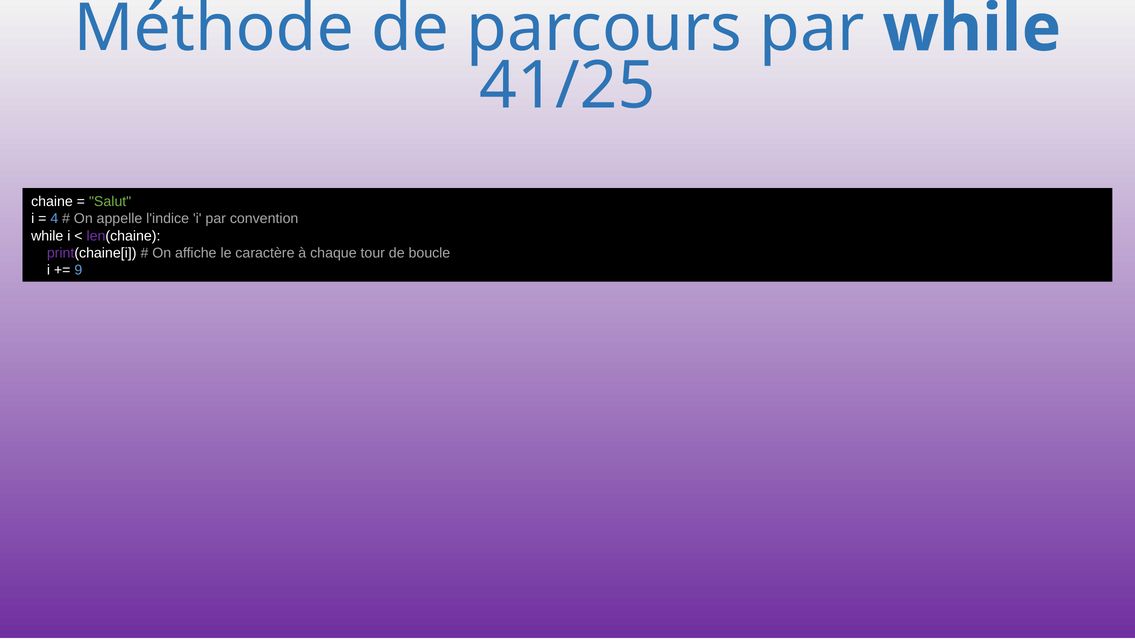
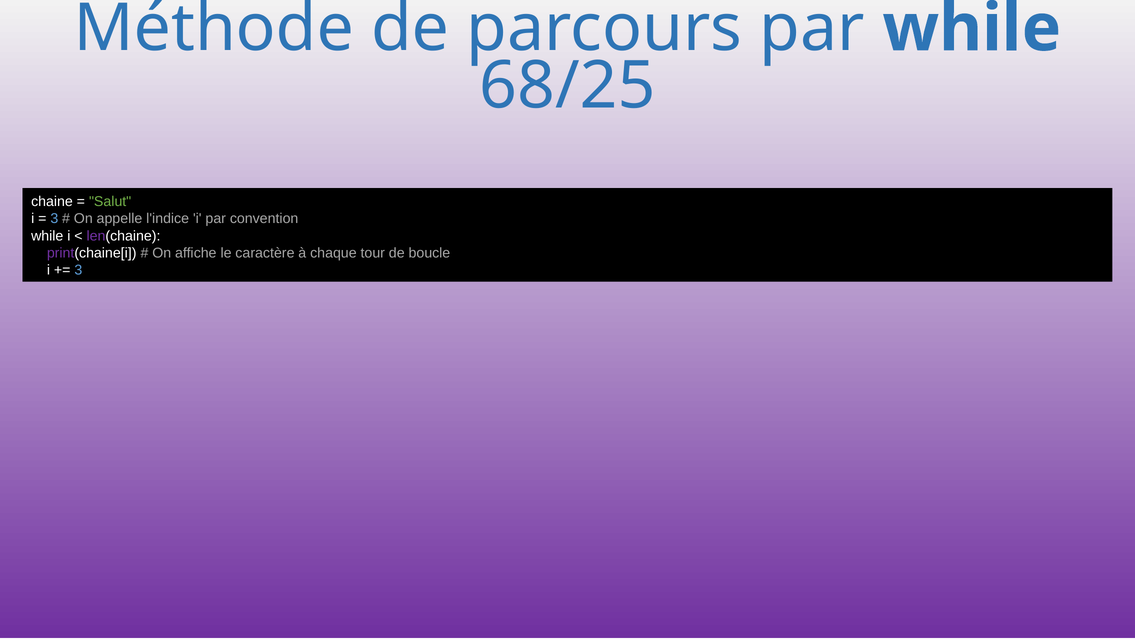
41/25: 41/25 -> 68/25 (567, 86)
4: 4 -> 3 (54, 219)
9: 9 -> 3 (78, 270)
